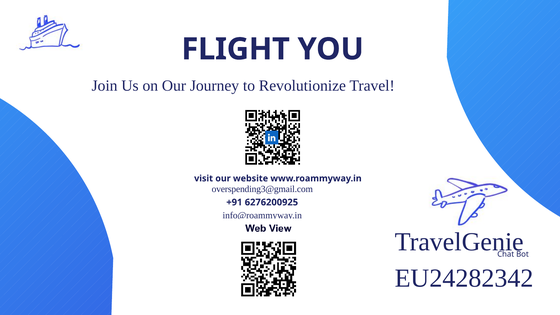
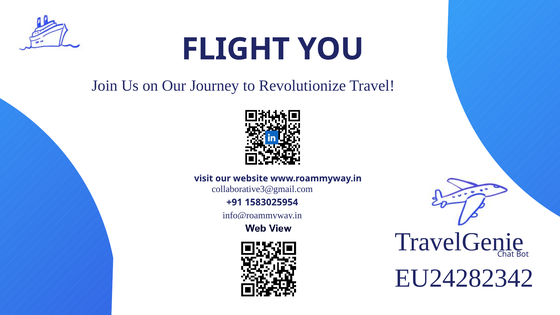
overspending3@gmail.com: overspending3@gmail.com -> collaborative3@gmail.com (262, 189)
6276200925: 6276200925 -> 1583025954 (271, 202)
